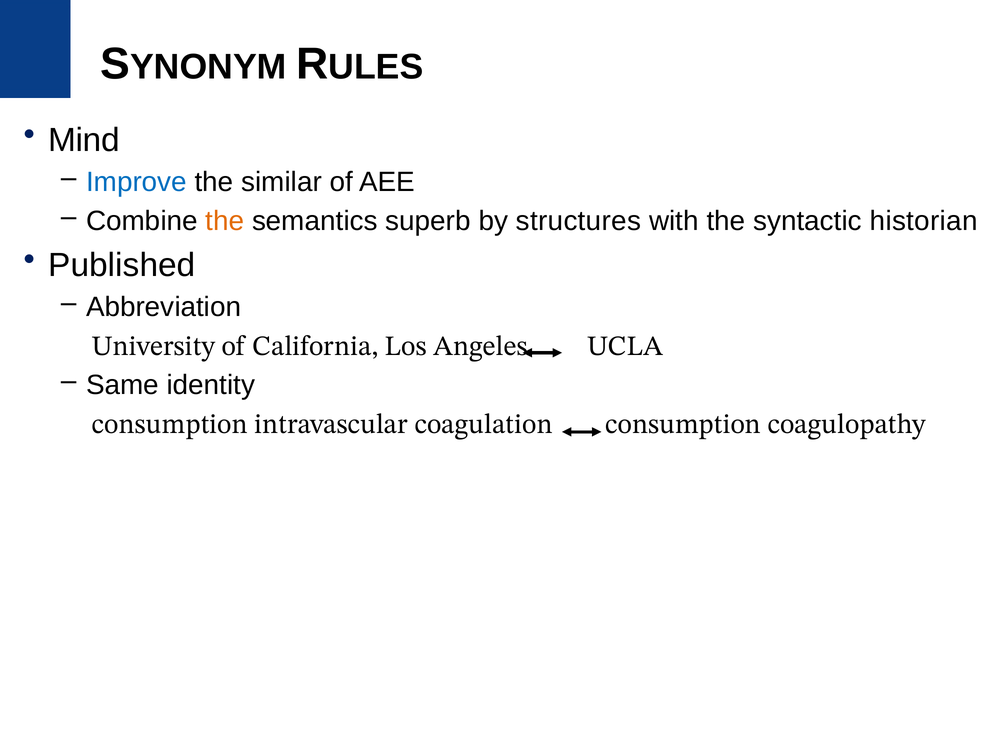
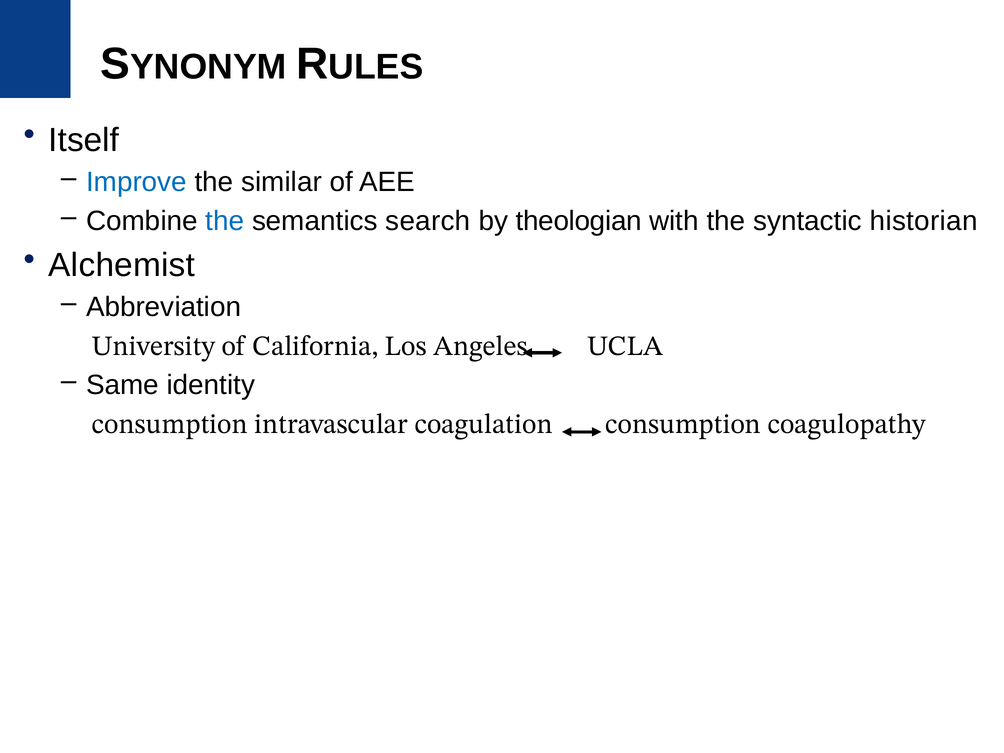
Mind: Mind -> Itself (84, 140)
the colour: orange -> blue (225, 221)
superb: superb -> search (428, 221)
structures: structures -> theologian (579, 221)
Published: Published -> Alchemist (122, 265)
